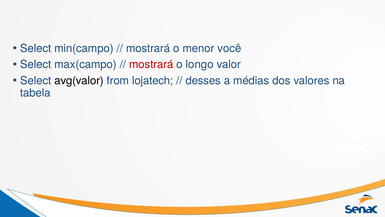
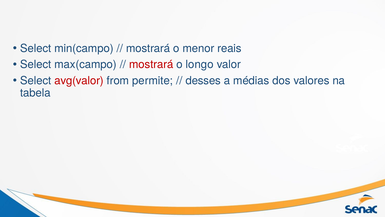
você: você -> reais (229, 48)
avg(valor colour: black -> red (79, 80)
lojatech: lojatech -> permite (153, 80)
